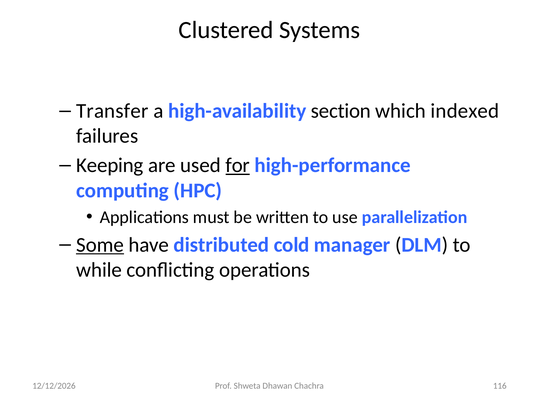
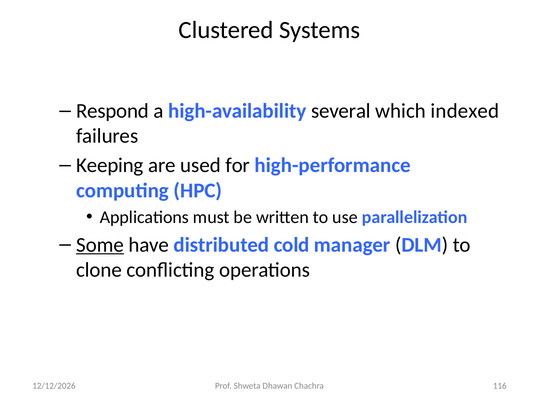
Transfer: Transfer -> Respond (112, 111)
section: section -> several (341, 111)
for underline: present -> none (238, 165)
while: while -> clone (99, 270)
